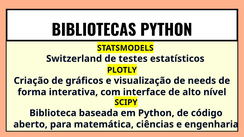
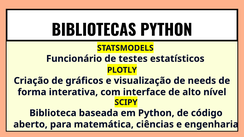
Switzerland: Switzerland -> Funcionário (74, 59)
